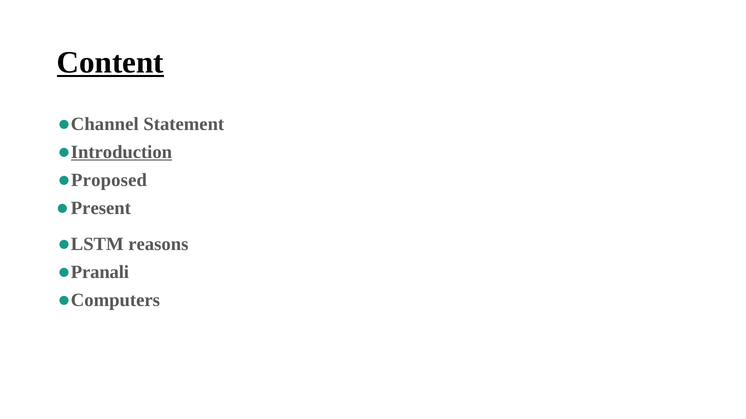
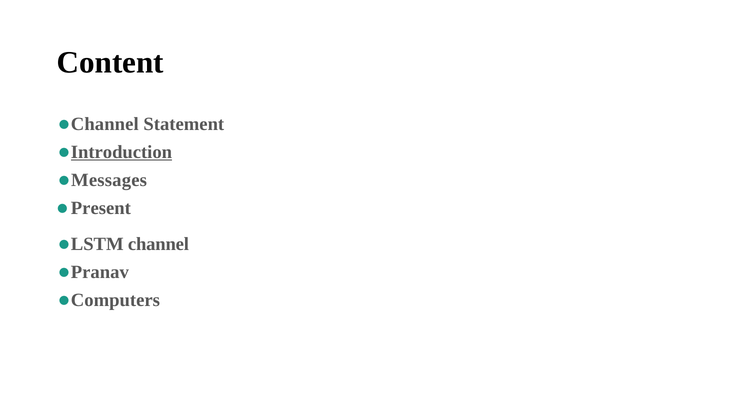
Content underline: present -> none (110, 63)
Proposed: Proposed -> Messages (109, 180)
LSTM reasons: reasons -> channel (158, 245)
Pranali: Pranali -> Pranav (100, 273)
